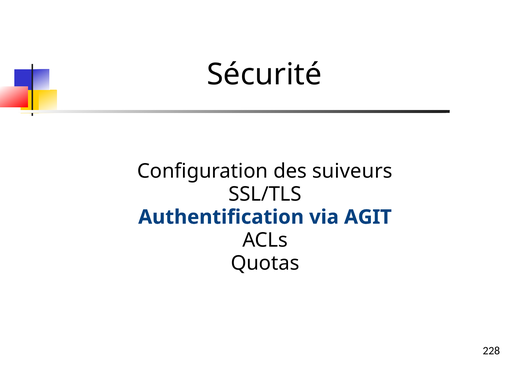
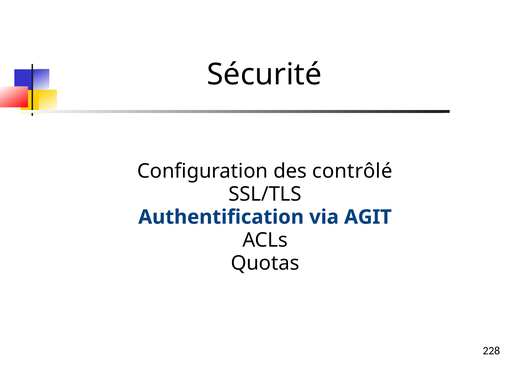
suiveurs: suiveurs -> contrôlé (352, 171)
